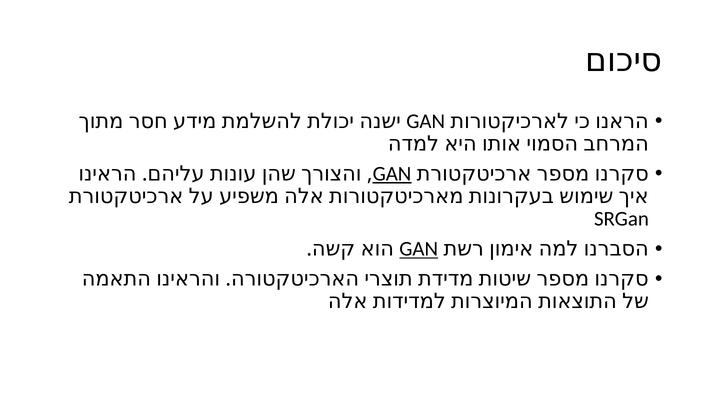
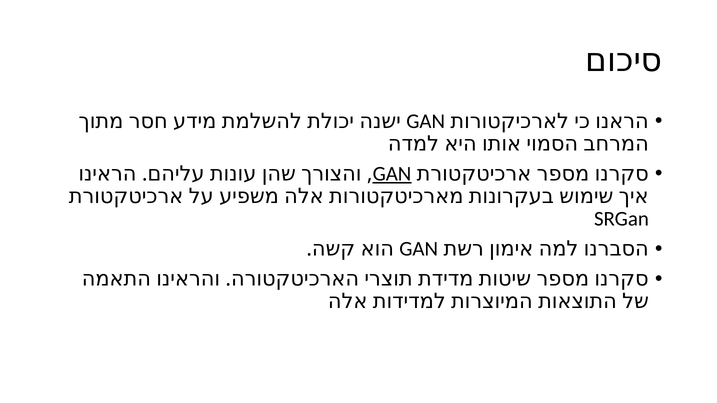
GAN underline: present -> none (419, 249)
